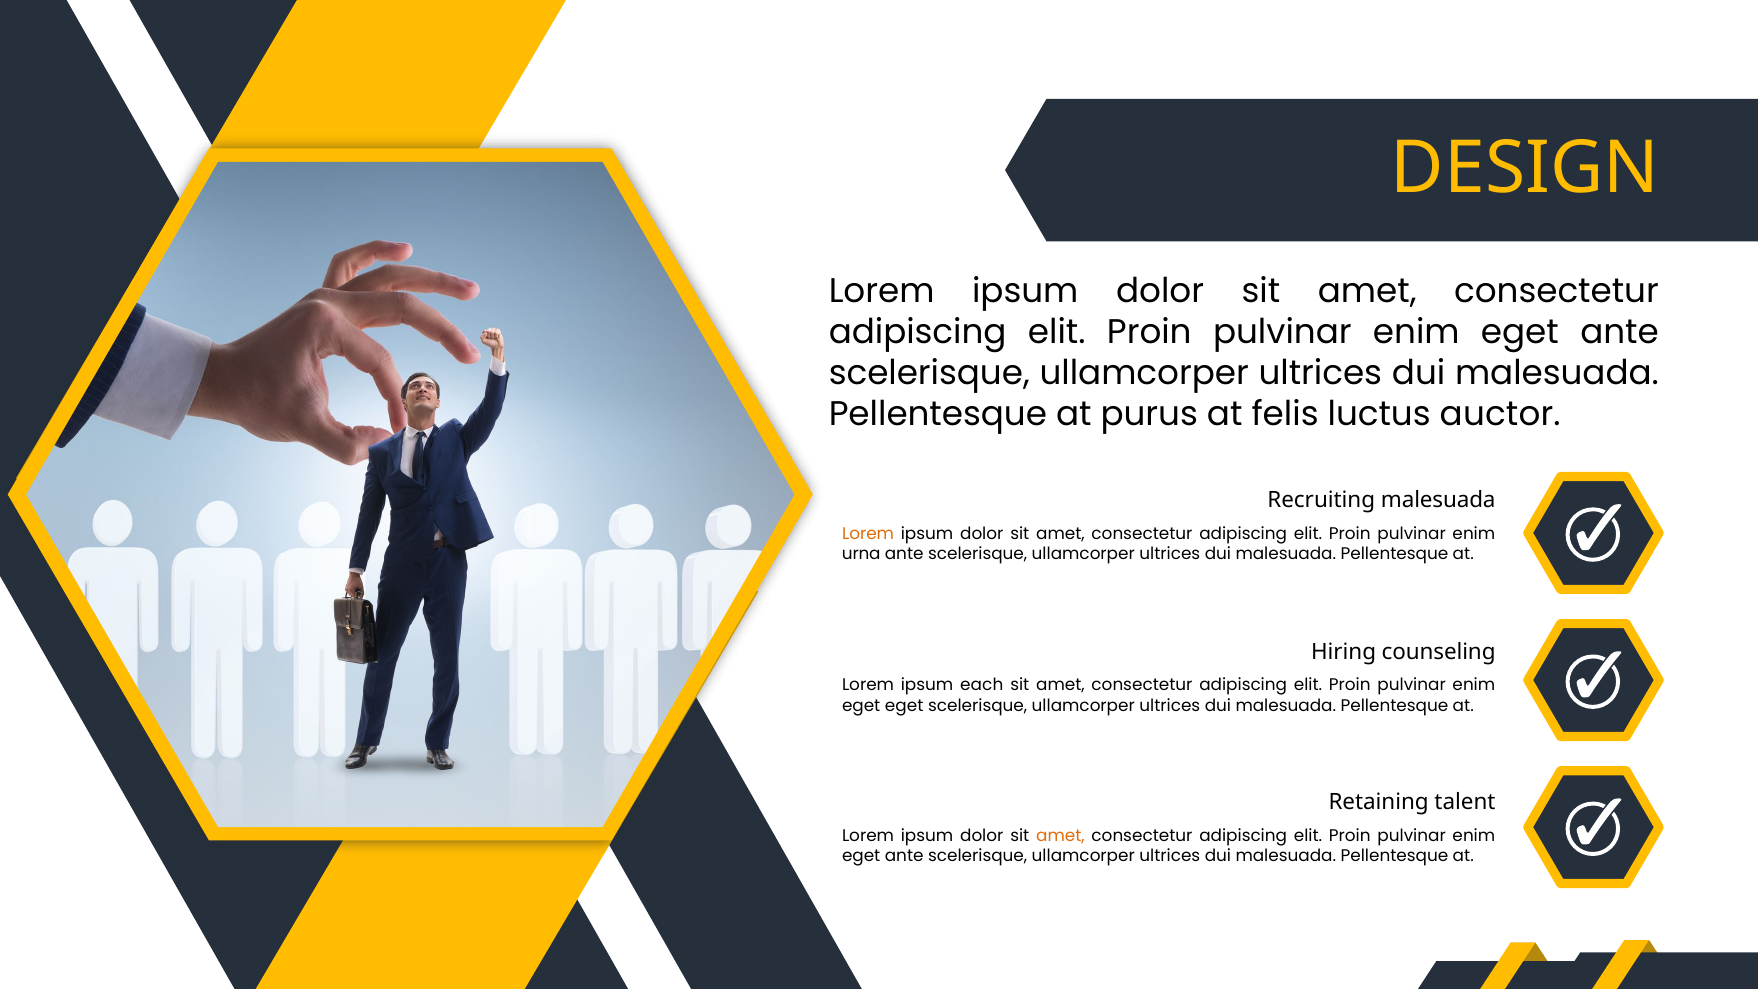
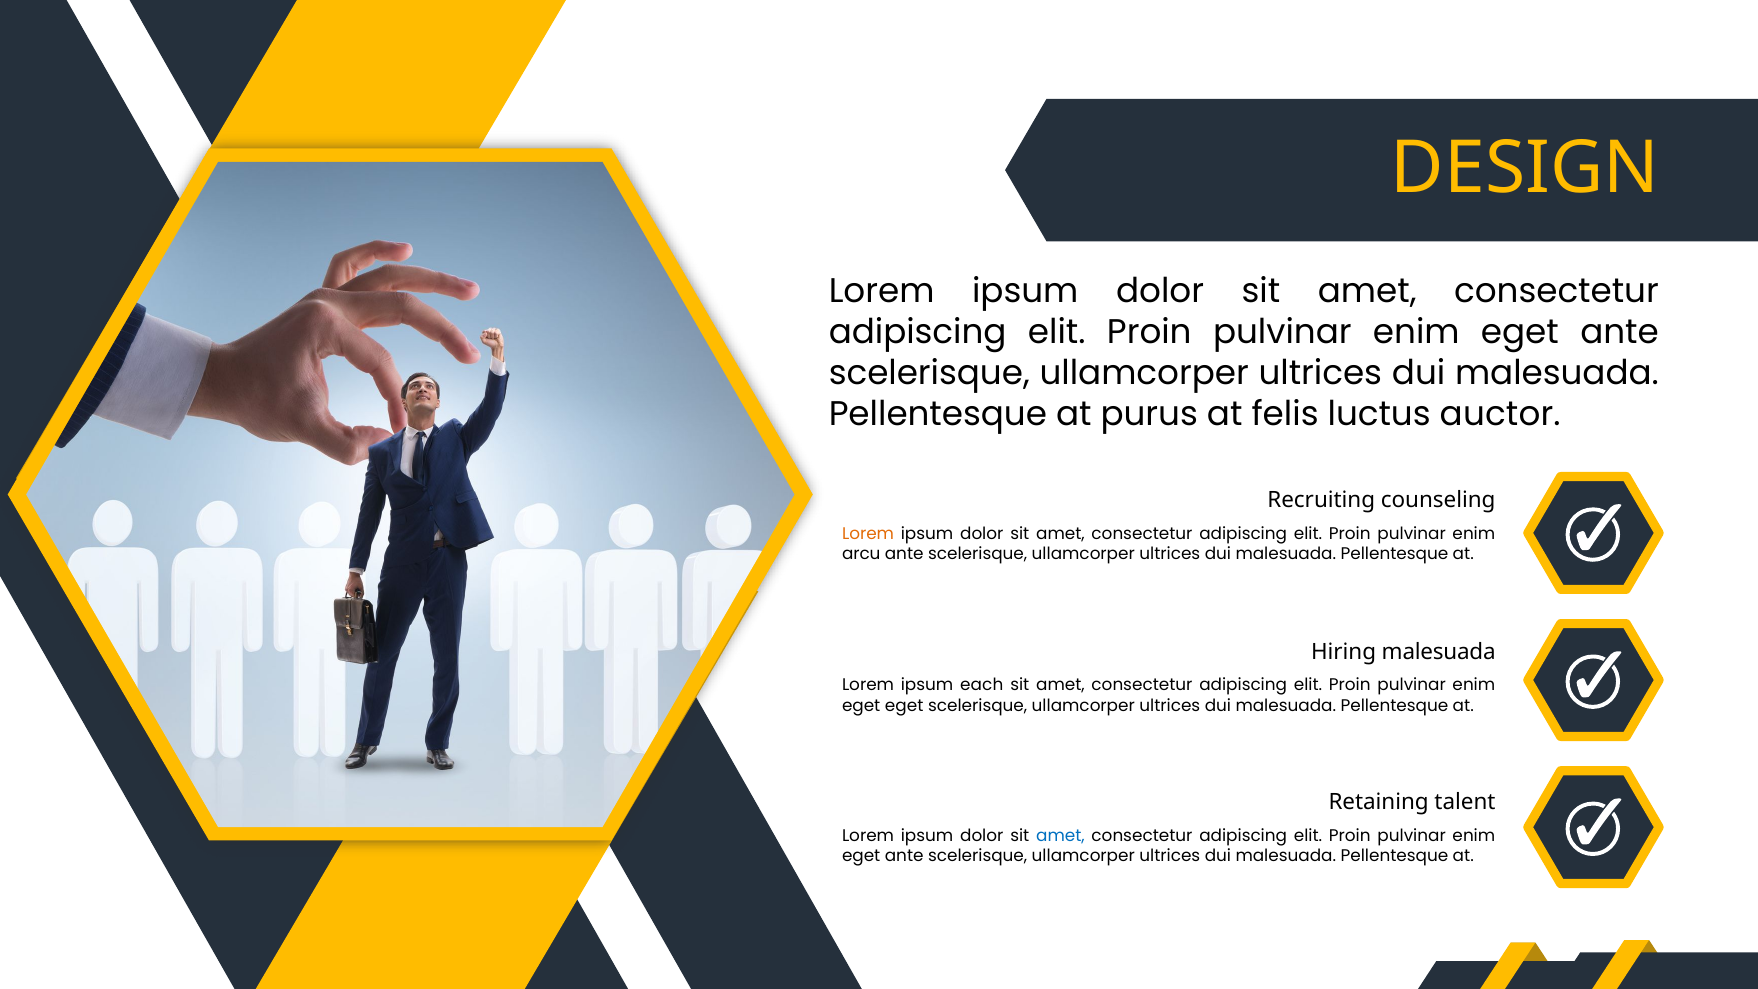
Recruiting malesuada: malesuada -> counseling (1438, 500)
urna: urna -> arcu (861, 554)
Hiring counseling: counseling -> malesuada (1439, 652)
amet colour: orange -> blue (1061, 836)
